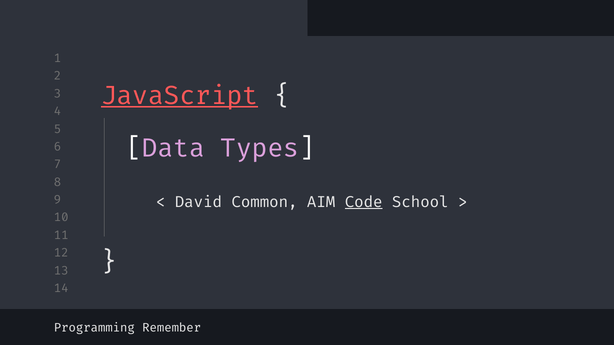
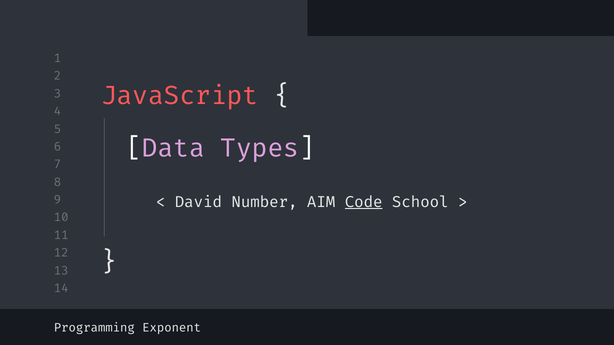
JavaScript underline: present -> none (180, 96)
Common: Common -> Number (264, 202)
Remember: Remember -> Exponent (172, 328)
